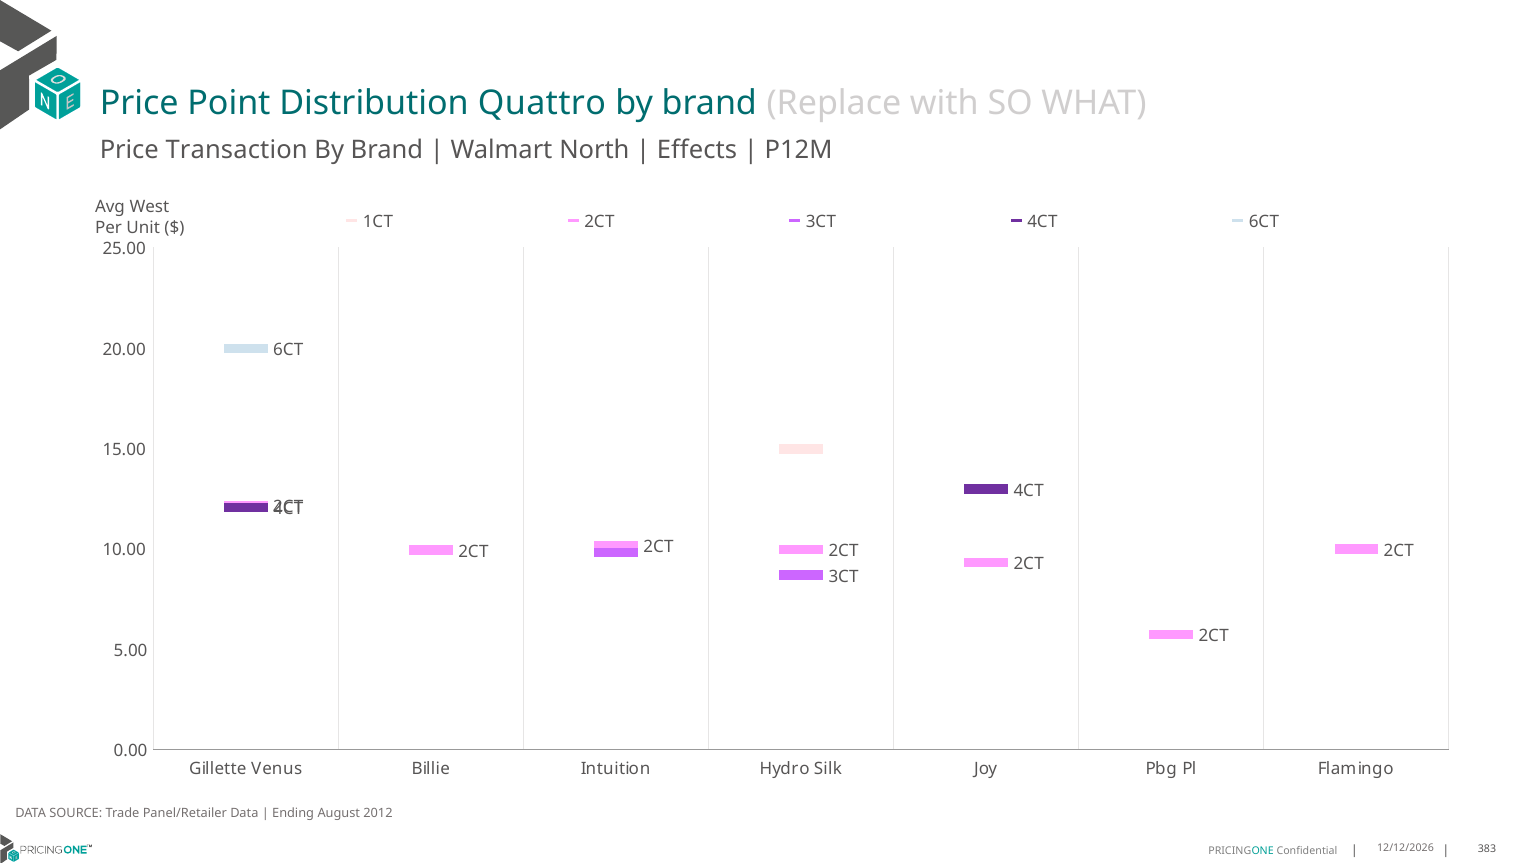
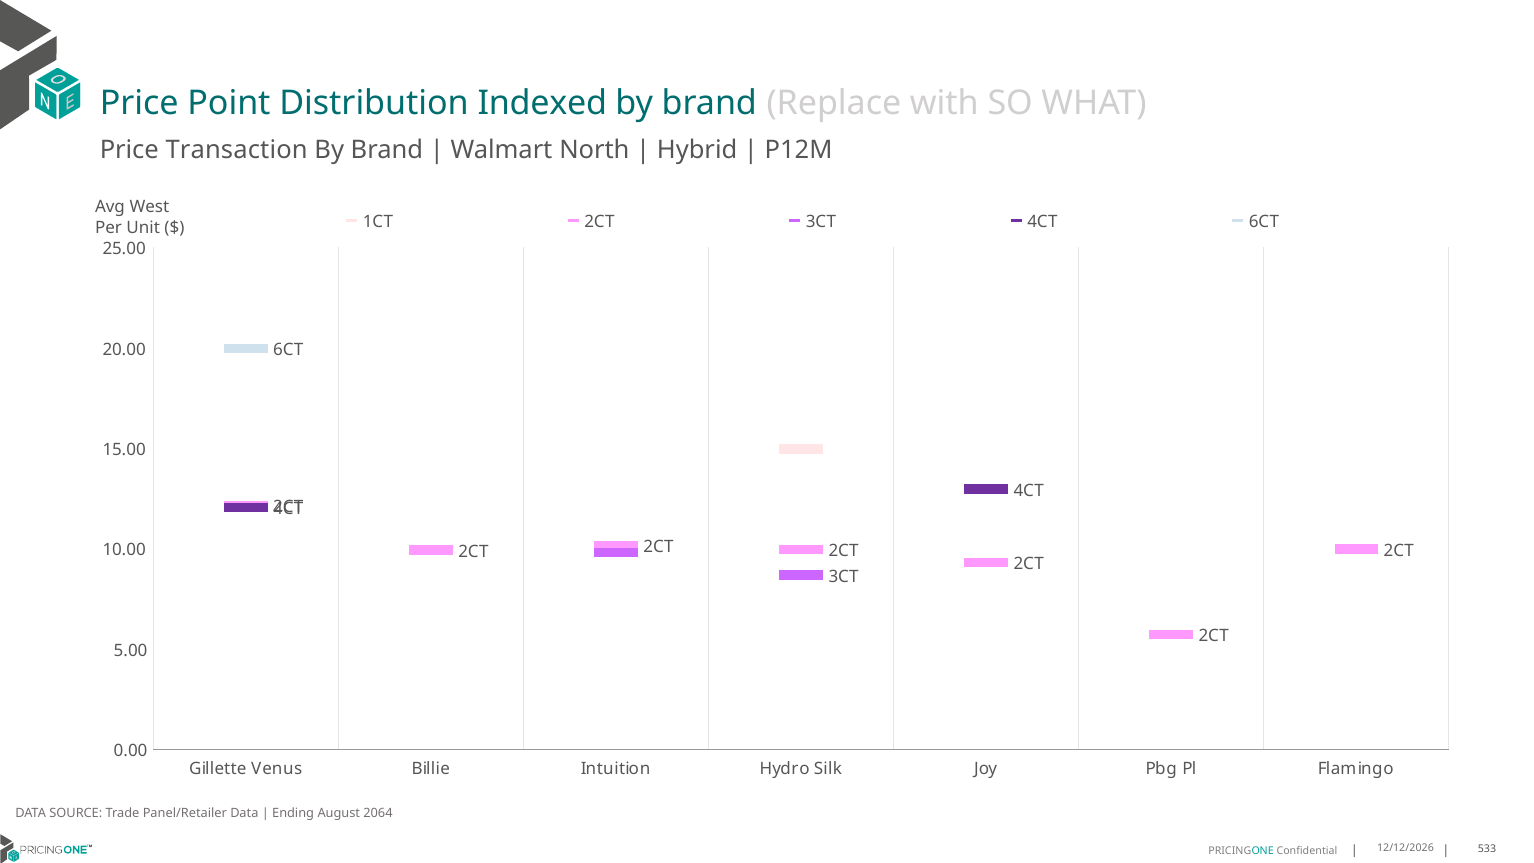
Quattro: Quattro -> Indexed (542, 103)
Effects: Effects -> Hybrid (697, 150)
2012: 2012 -> 2064 (378, 813)
383: 383 -> 533 (1487, 848)
